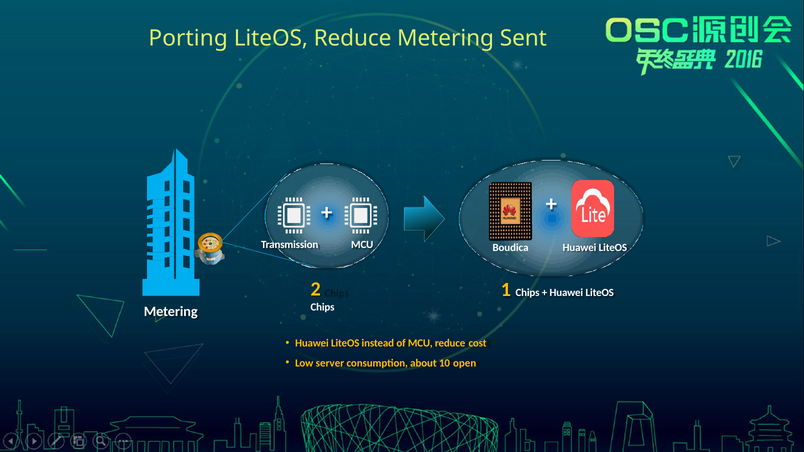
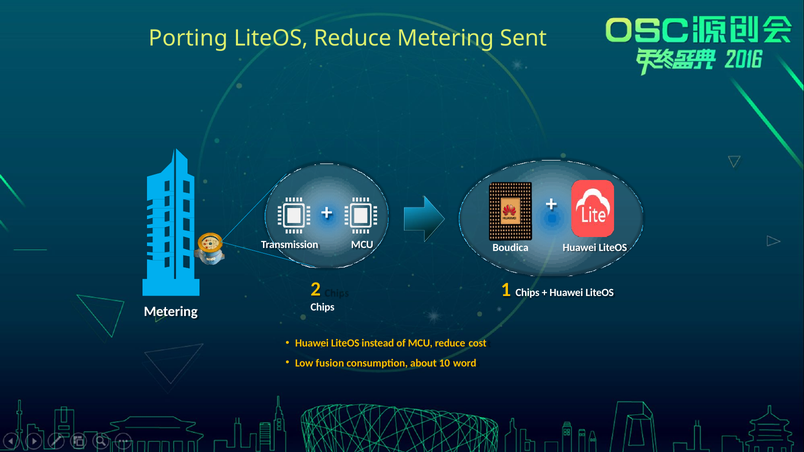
server: server -> fusion (330, 363)
open: open -> word (465, 363)
